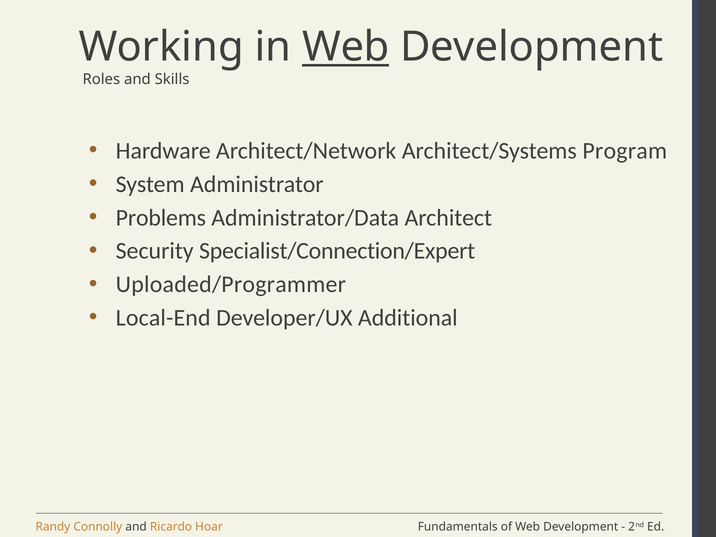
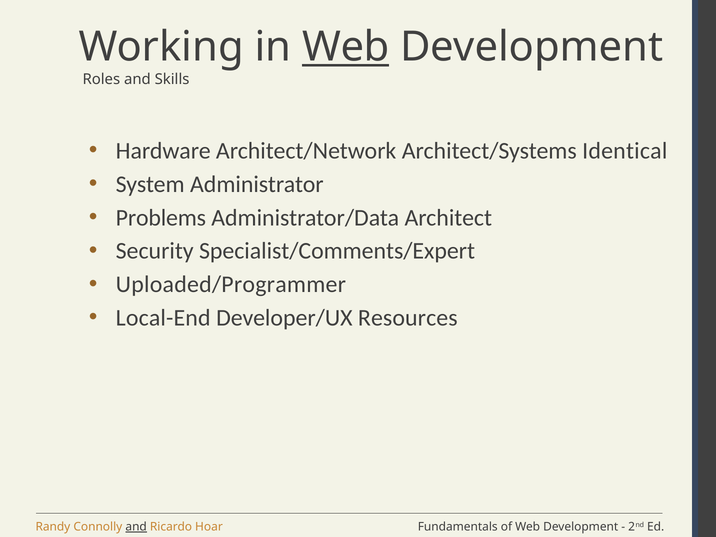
Program: Program -> Identical (625, 151)
Specialist/Connection/Expert: Specialist/Connection/Expert -> Specialist/Comments/Expert (337, 251)
Additional: Additional -> Resources (408, 318)
and underline: none -> present (136, 527)
